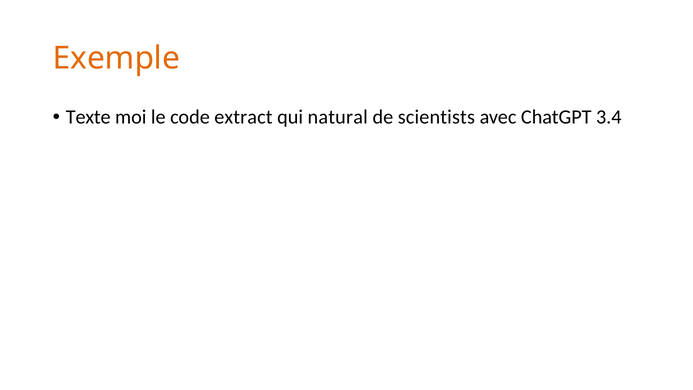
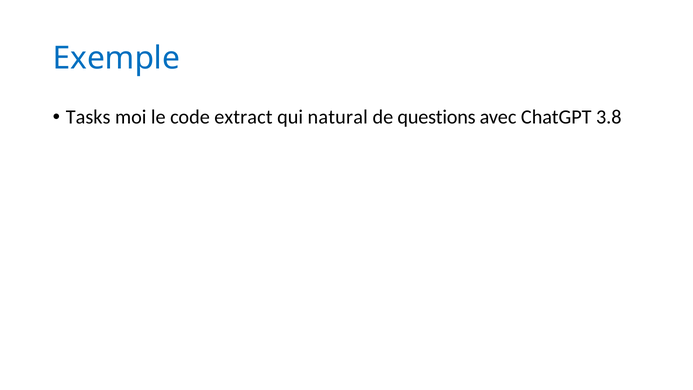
Exemple colour: orange -> blue (116, 58)
Texte: Texte -> Tasks (88, 117)
scientists: scientists -> questions (437, 117)
3.4: 3.4 -> 3.8 (609, 117)
